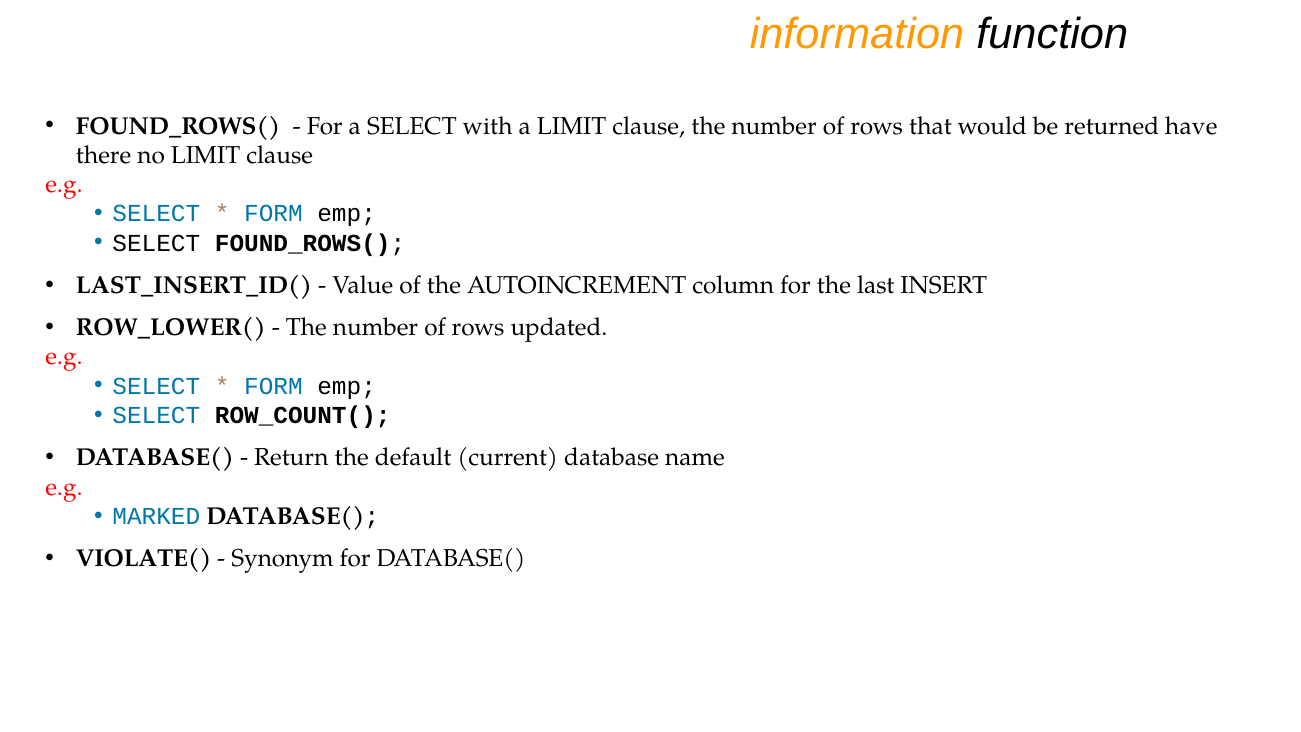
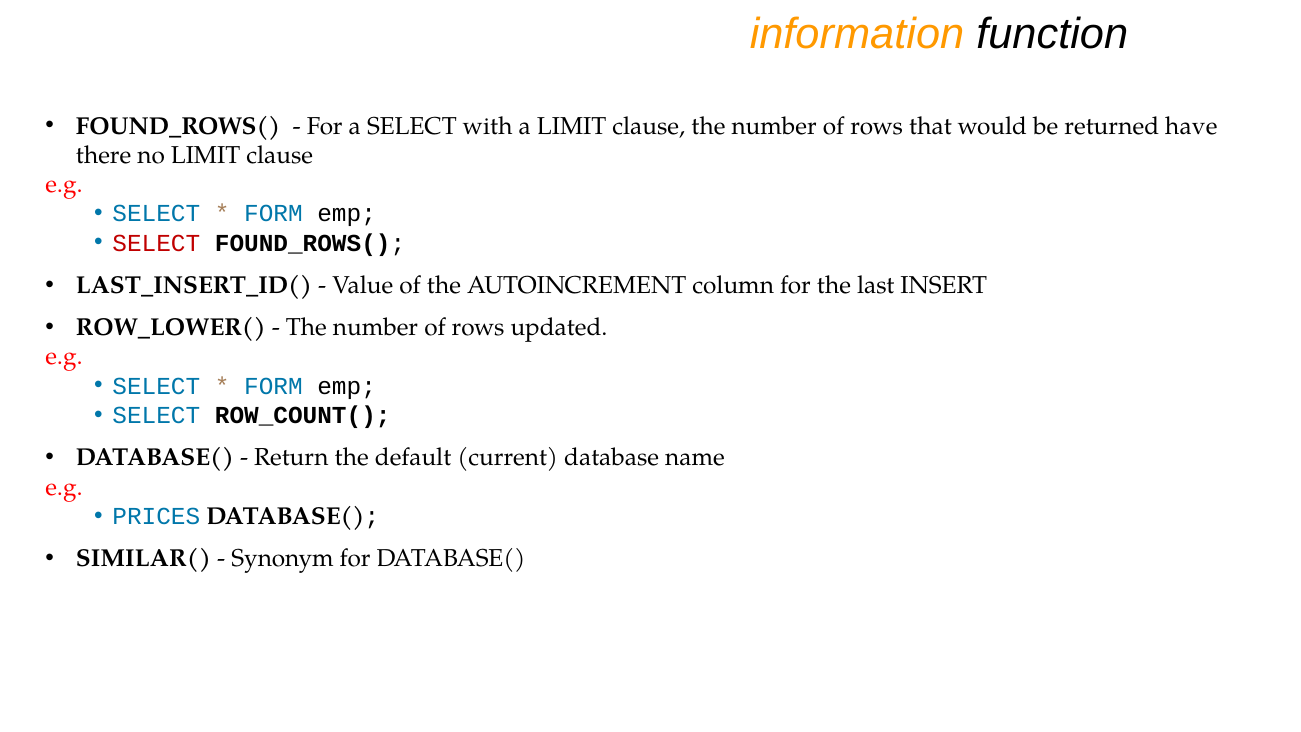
SELECT colour: black -> red (156, 243)
MARKED: MARKED -> PRICES (156, 516)
VIOLATE(: VIOLATE( -> SIMILAR( (143, 558)
